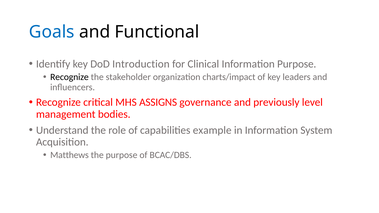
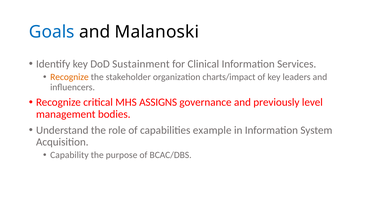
Functional: Functional -> Malanoski (157, 32)
Introduction: Introduction -> Sustainment (141, 64)
Information Purpose: Purpose -> Services (297, 64)
Recognize colour: black -> orange (69, 77)
Matthews: Matthews -> Capability (69, 155)
